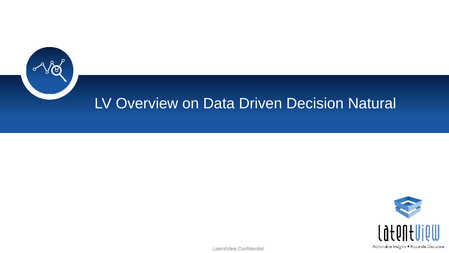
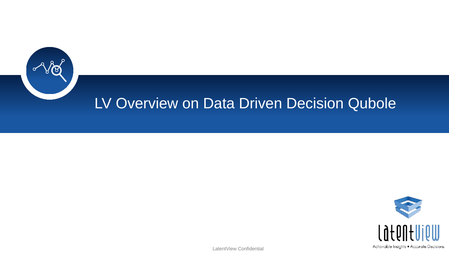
Natural: Natural -> Qubole (372, 103)
